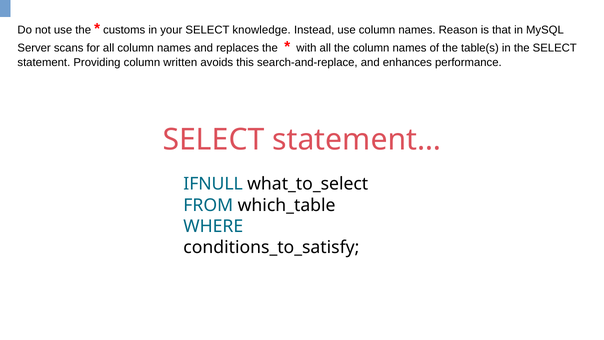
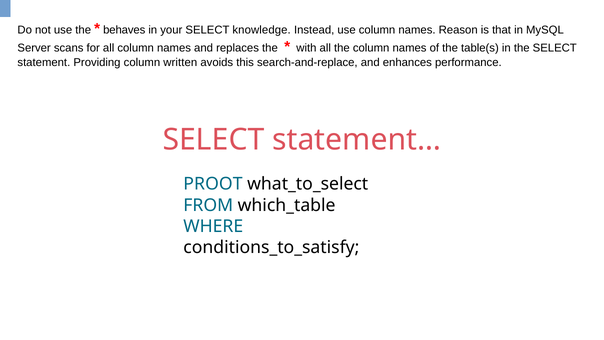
customs: customs -> behaves (124, 30)
IFNULL: IFNULL -> PROOT (213, 184)
